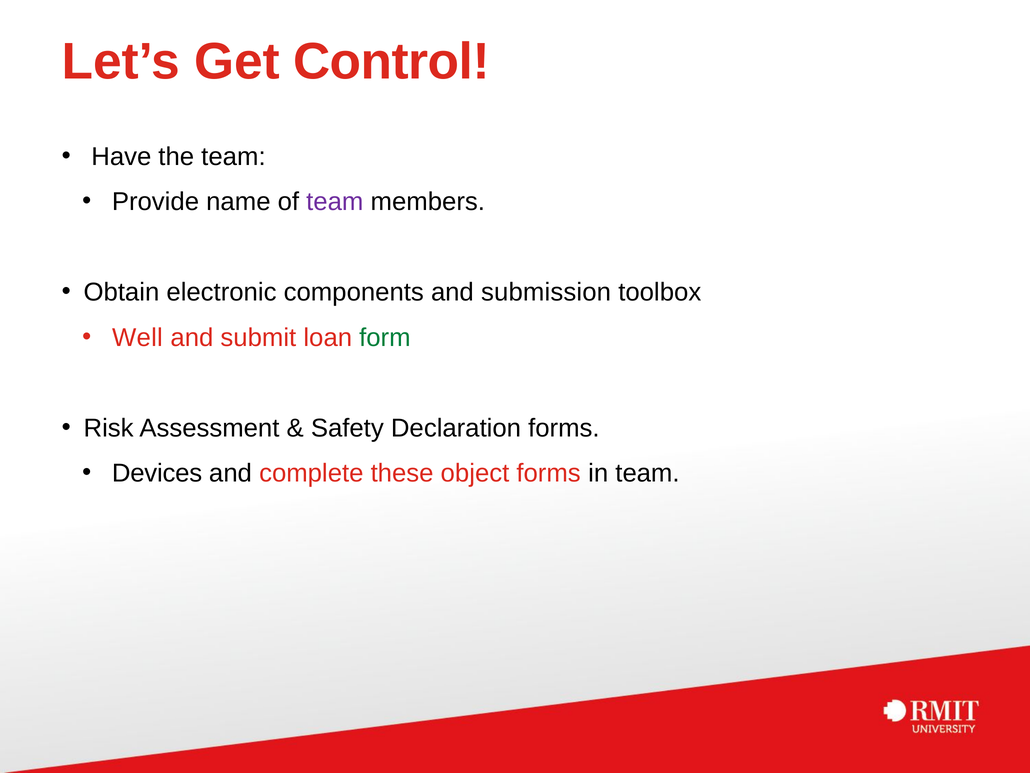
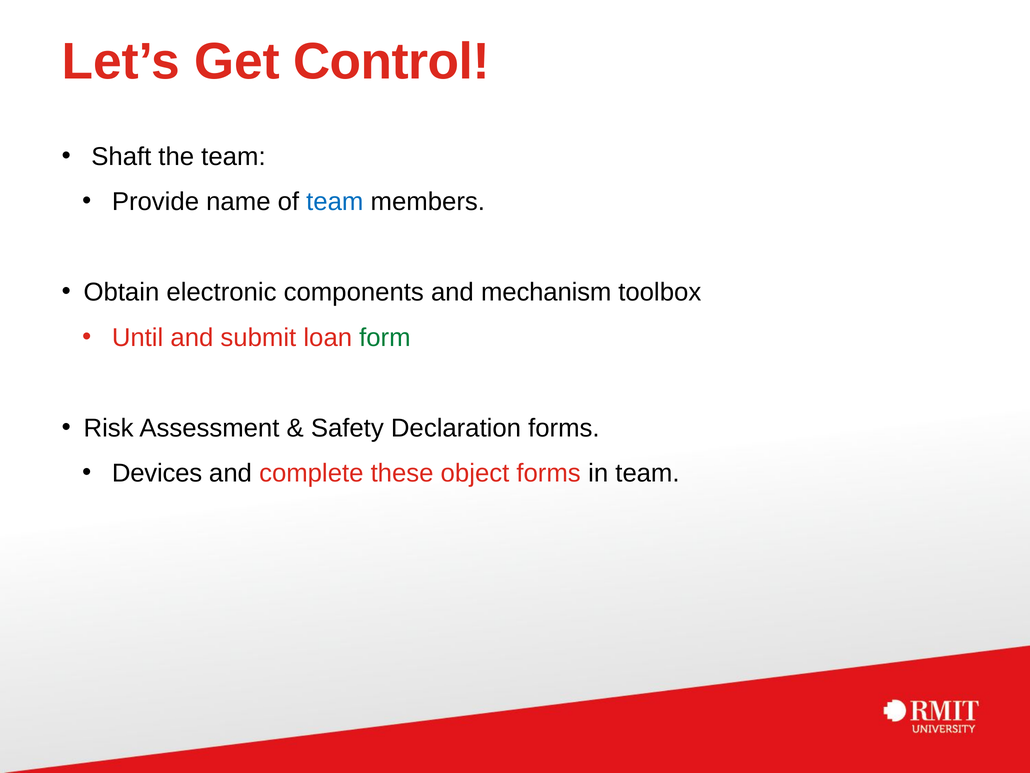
Have: Have -> Shaft (121, 157)
team colour: purple -> blue (335, 202)
submission: submission -> mechanism (546, 292)
Well: Well -> Until (138, 337)
